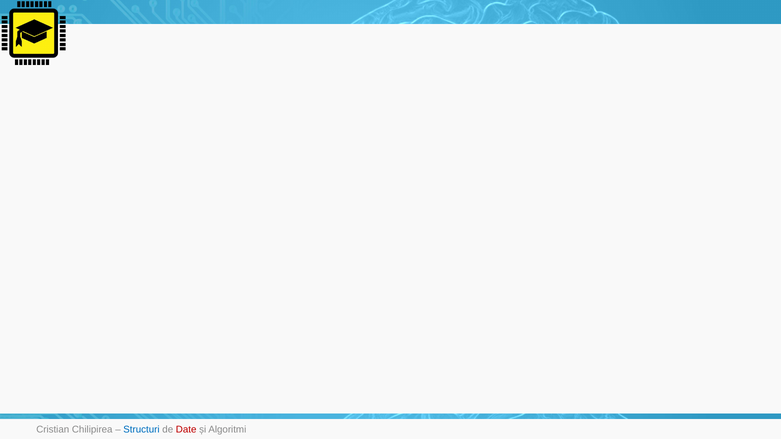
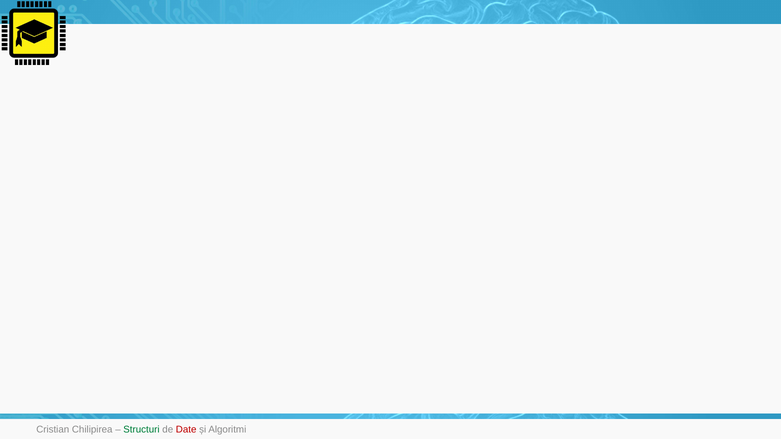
Structuri colour: blue -> green (142, 430)
